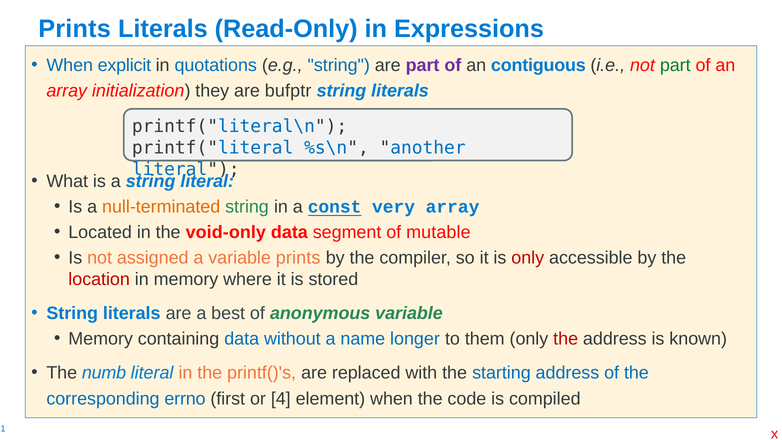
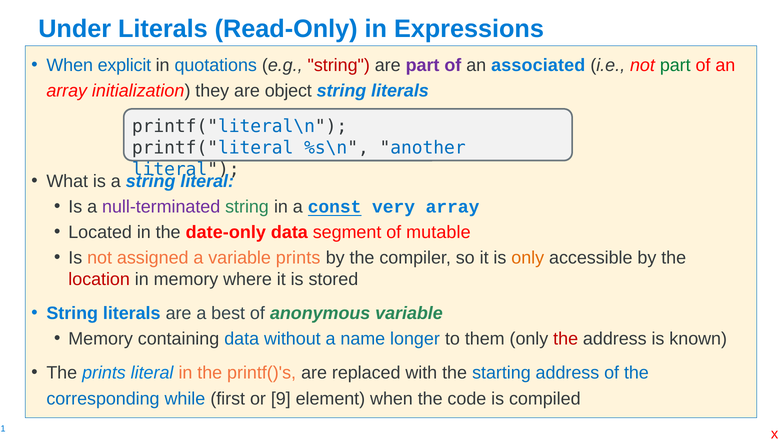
Prints: Prints -> Under (75, 29)
string colour: blue -> red (339, 65)
contiguous: contiguous -> associated (538, 65)
bufptr: bufptr -> object (288, 91)
null-terminated colour: orange -> purple (161, 207)
void-only: void-only -> date-only (226, 232)
only colour: red -> orange (528, 258)
The numb: numb -> prints (104, 373)
errno: errno -> while (185, 399)
4: 4 -> 9 (281, 399)
